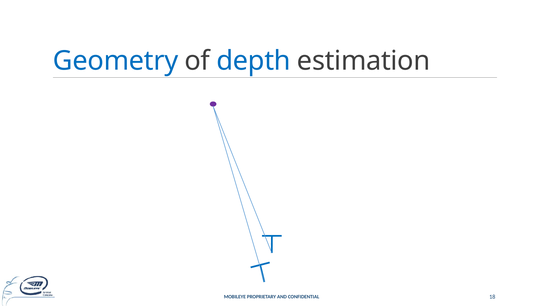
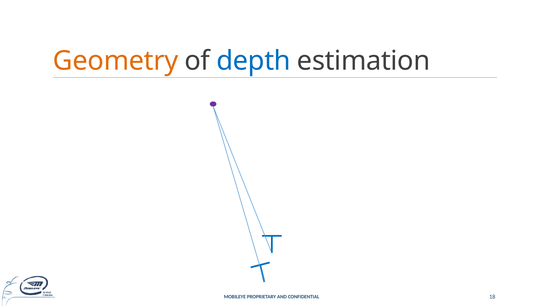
Geometry colour: blue -> orange (116, 61)
